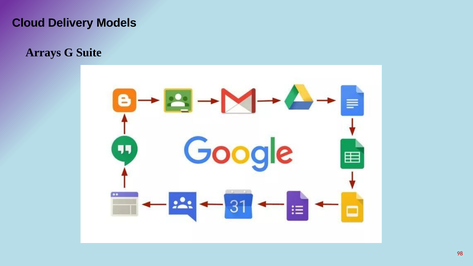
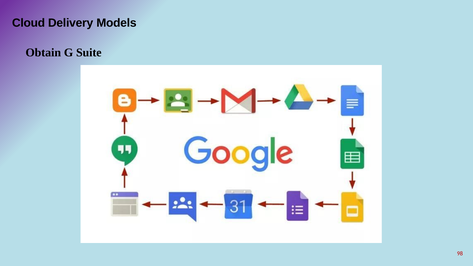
Arrays: Arrays -> Obtain (43, 53)
